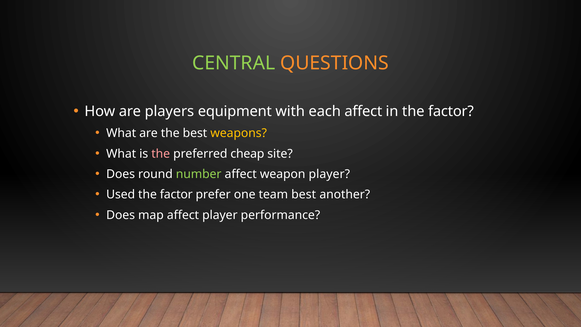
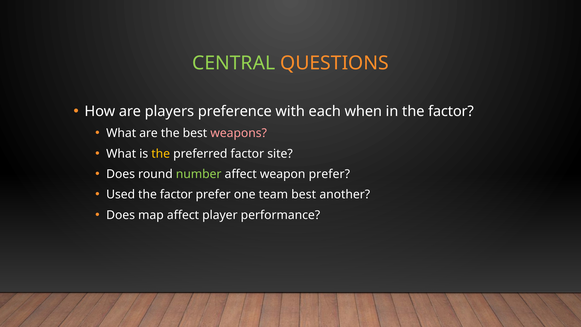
equipment: equipment -> preference (235, 111)
each affect: affect -> when (363, 111)
weapons colour: yellow -> pink (239, 133)
the colour: pink -> yellow (161, 154)
preferred cheap: cheap -> factor (247, 154)
weapon player: player -> prefer (329, 174)
